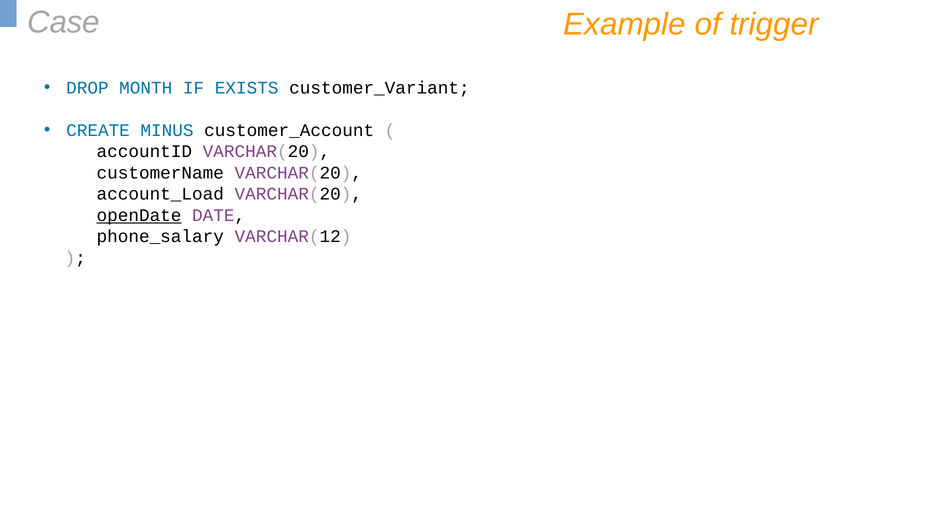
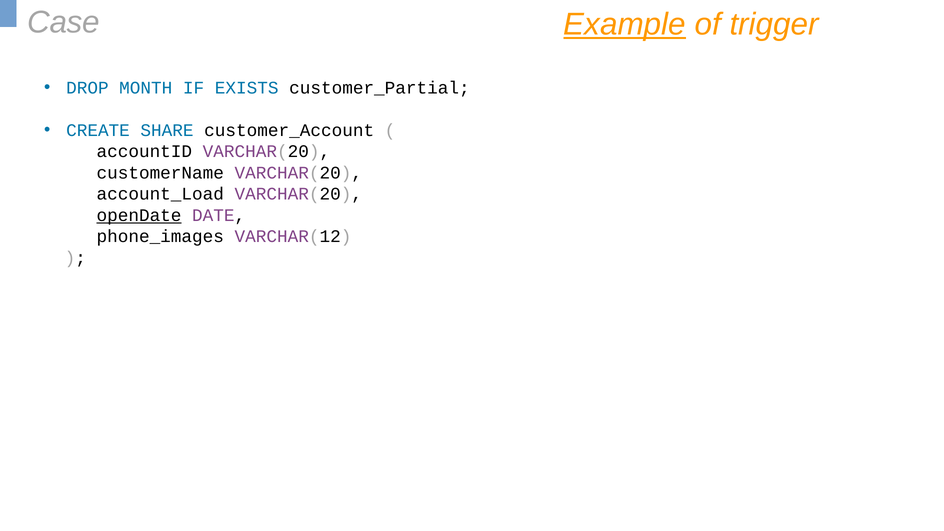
Example underline: none -> present (625, 25)
customer_Variant: customer_Variant -> customer_Partial (379, 88)
MINUS: MINUS -> SHARE (167, 130)
phone_salary: phone_salary -> phone_images (160, 236)
